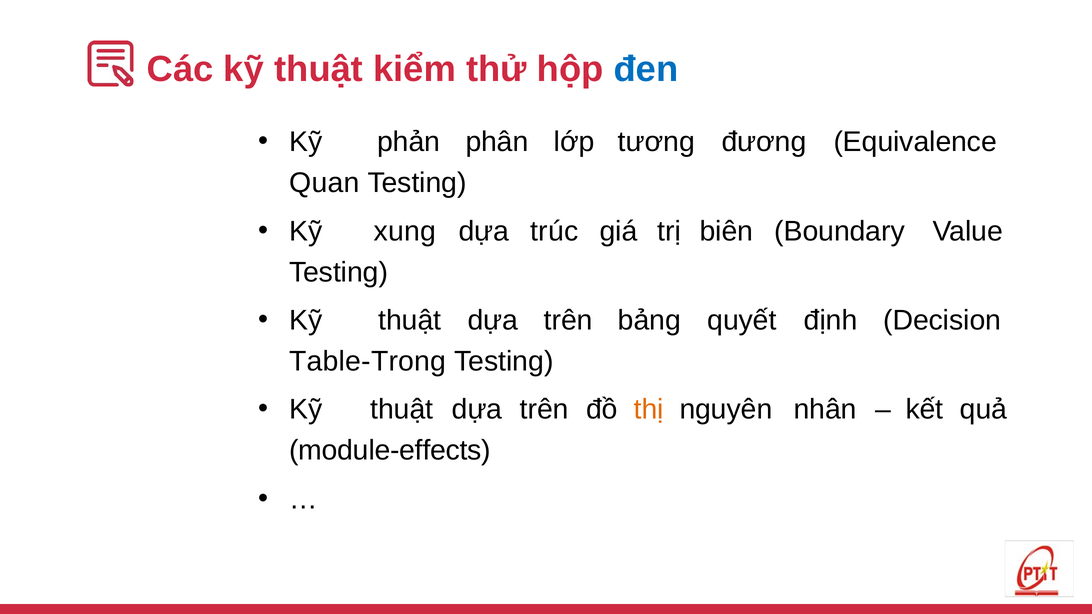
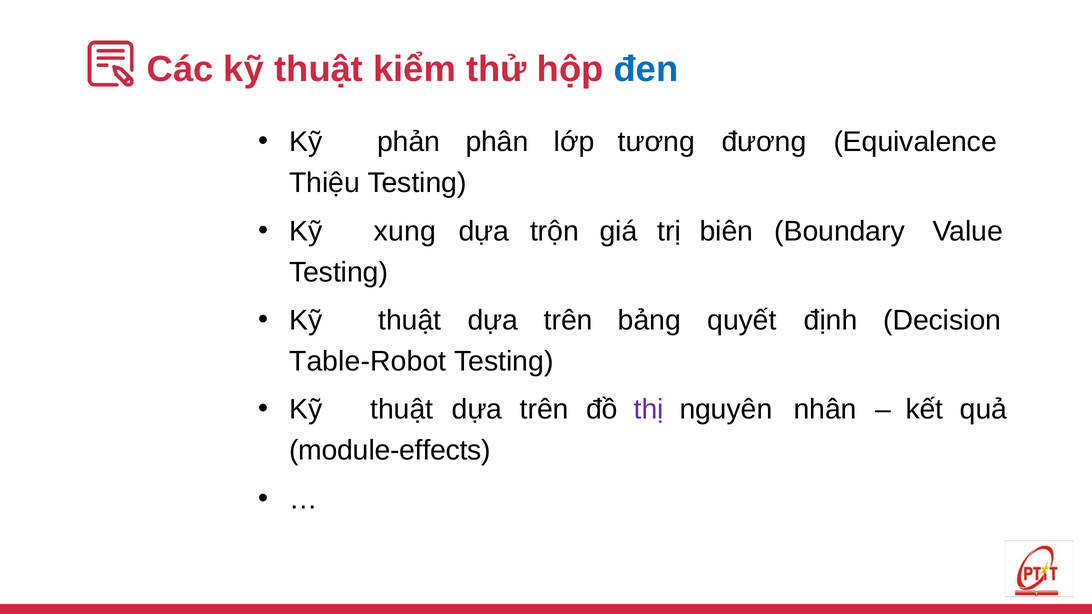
Quan: Quan -> Thiệu (325, 183)
trúc: trúc -> trộn (555, 231)
Table-Trong: Table-Trong -> Table-Robot (368, 361)
thị colour: orange -> purple (649, 410)
